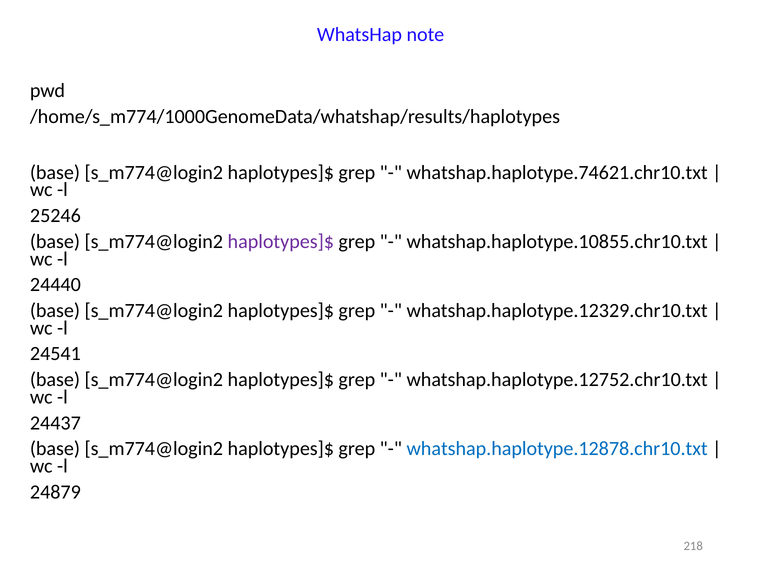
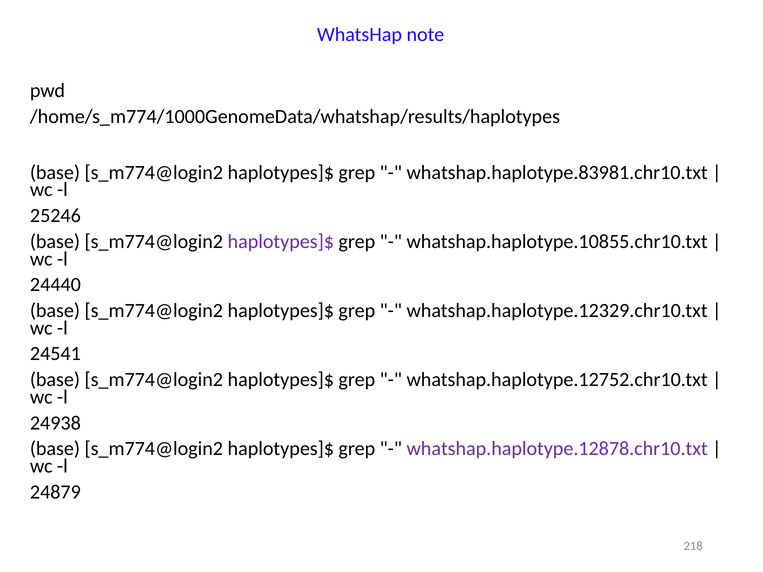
whatshap.haplotype.74621.chr10.txt: whatshap.haplotype.74621.chr10.txt -> whatshap.haplotype.83981.chr10.txt (557, 172)
24437: 24437 -> 24938 (55, 423)
whatshap.haplotype.12878.chr10.txt colour: blue -> purple (557, 449)
